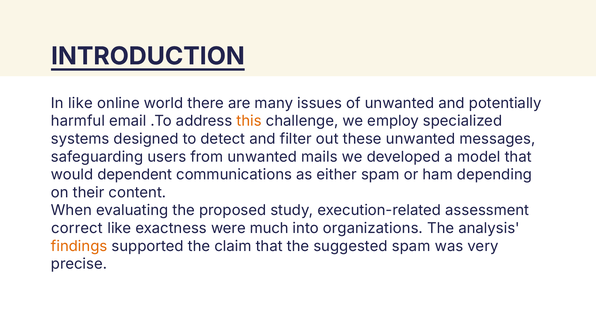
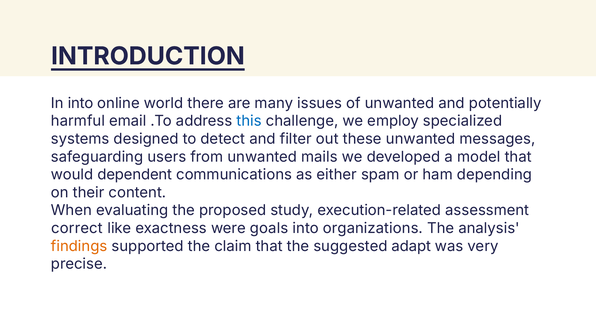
In like: like -> into (81, 103)
this colour: orange -> blue (249, 121)
much: much -> goals (269, 228)
suggested spam: spam -> adapt (411, 246)
